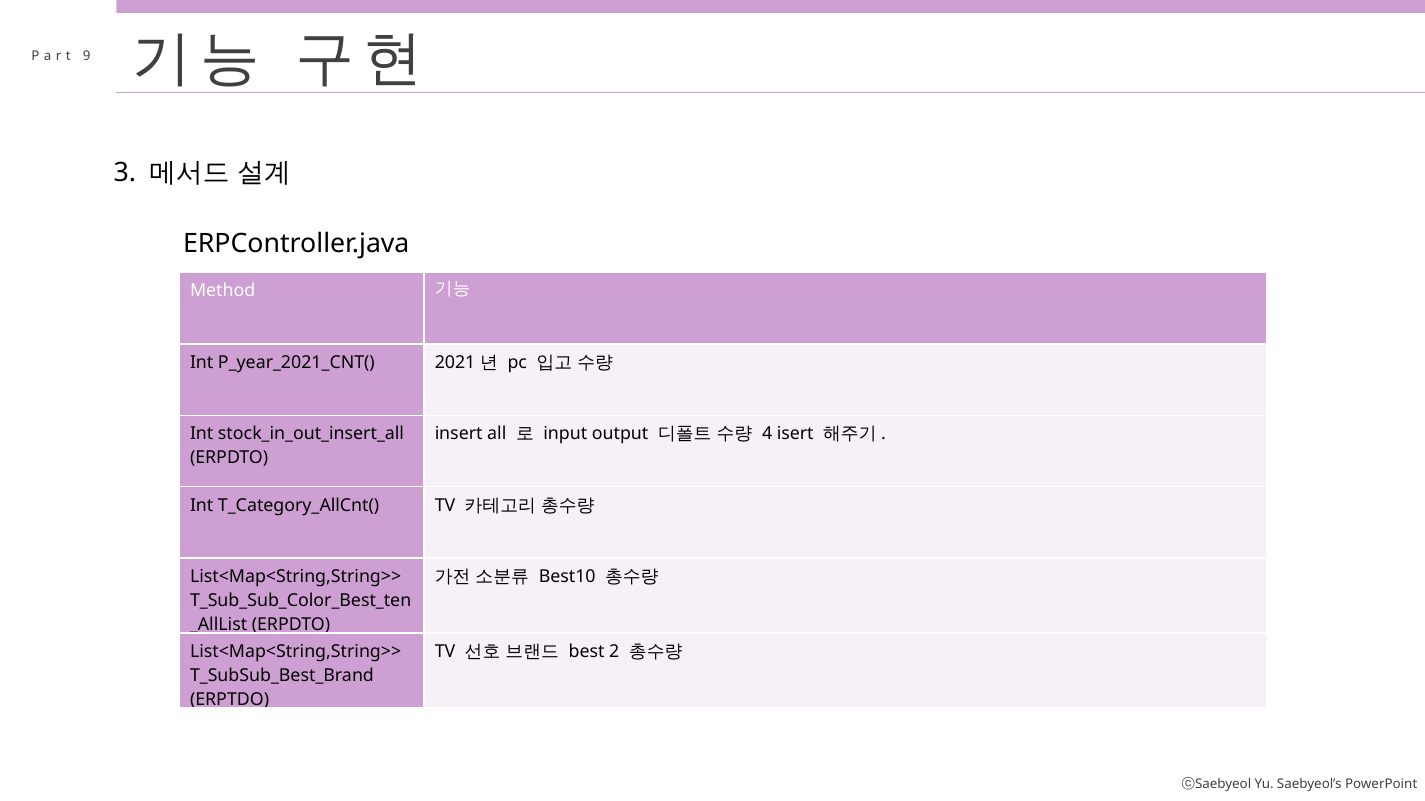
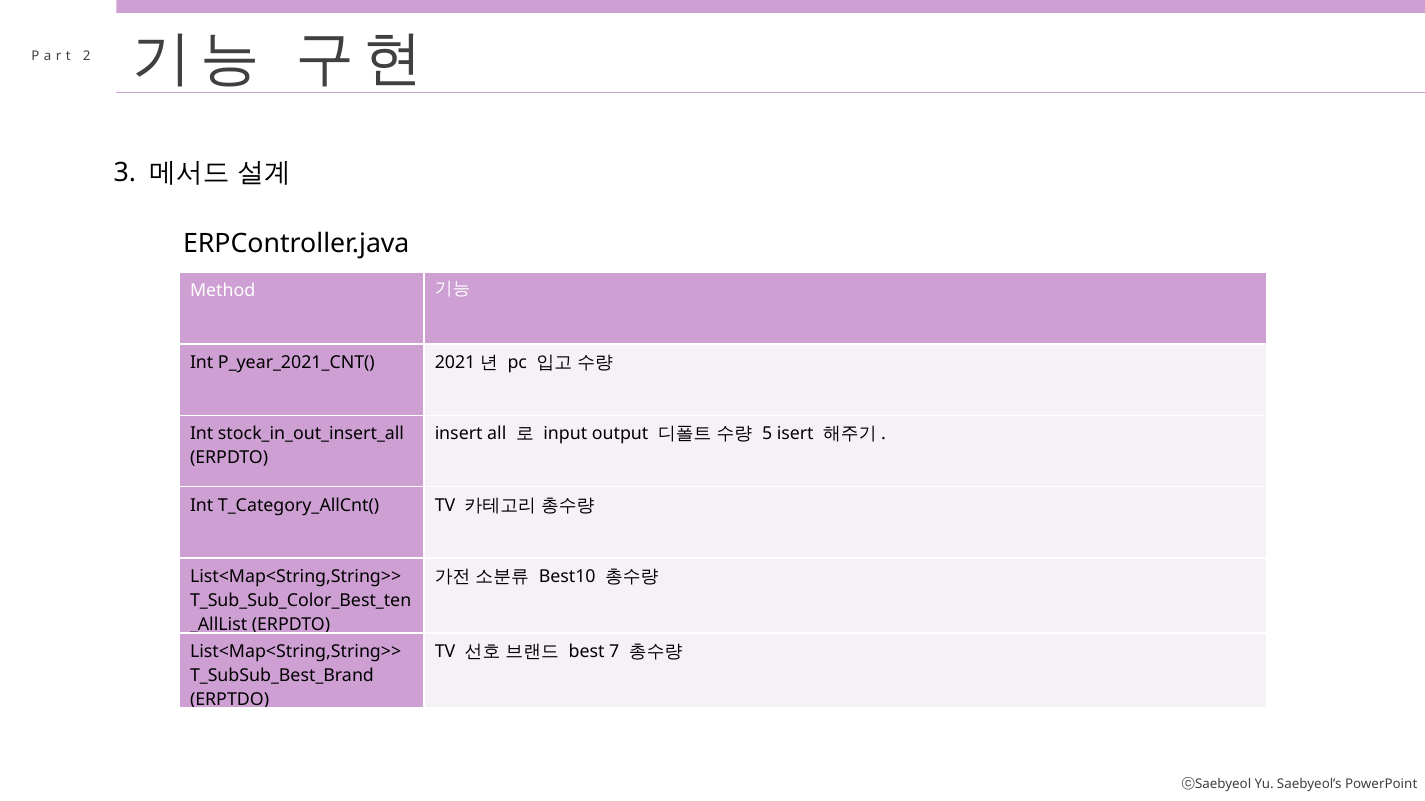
9: 9 -> 2 (87, 57)
4: 4 -> 5 (767, 434)
2: 2 -> 7 (614, 652)
